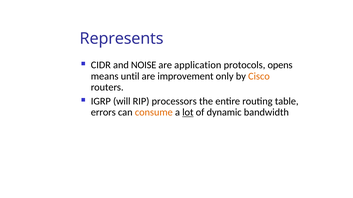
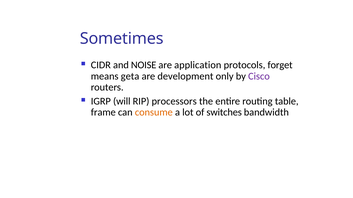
Represents: Represents -> Sometimes (122, 39)
opens: opens -> forget (280, 65)
until: until -> geta (130, 76)
improvement: improvement -> development (185, 76)
Cisco colour: orange -> purple (259, 76)
errors: errors -> frame (103, 113)
lot underline: present -> none (188, 113)
dynamic: dynamic -> switches (224, 113)
